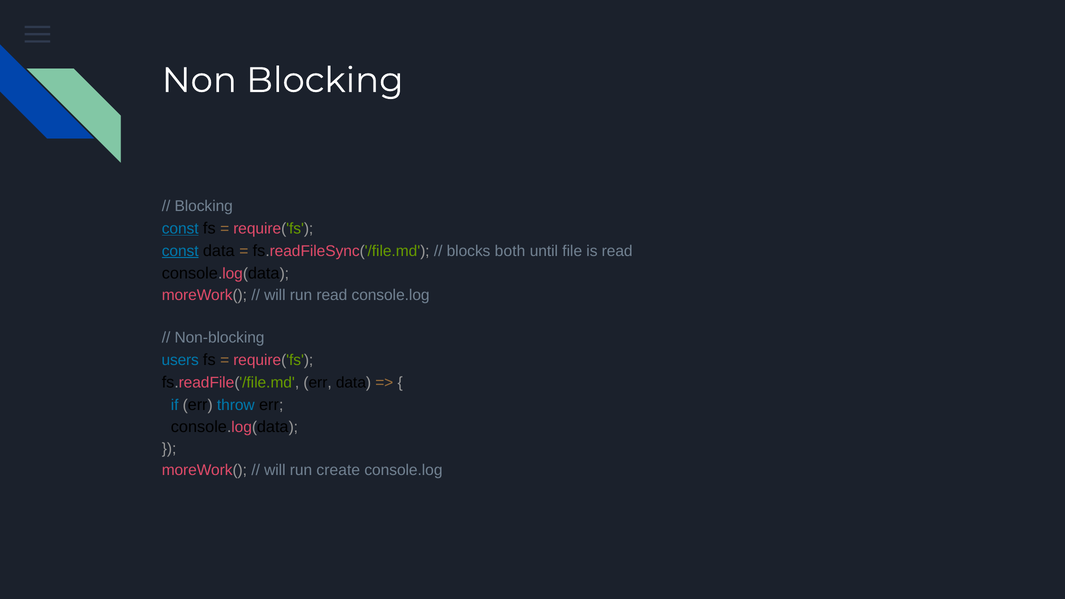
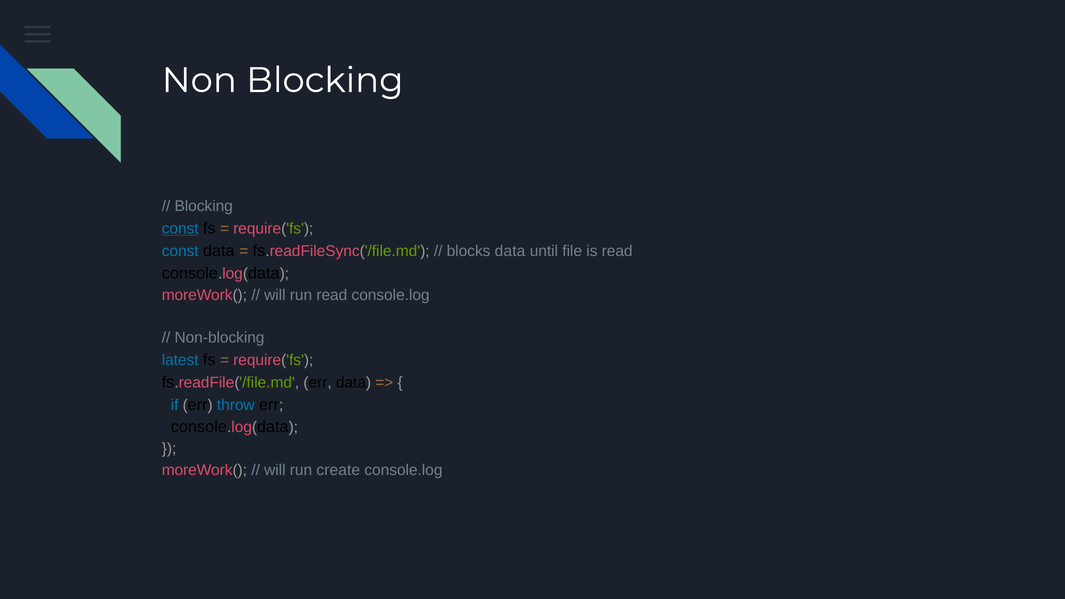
const underline: present -> none (180, 251)
blocks both: both -> data (510, 251)
users: users -> latest (180, 360)
